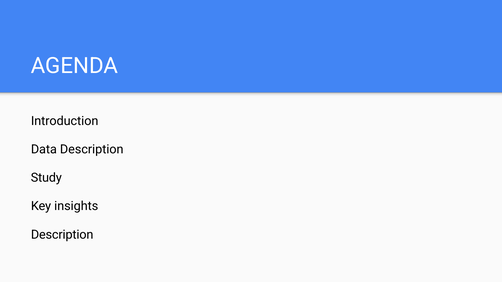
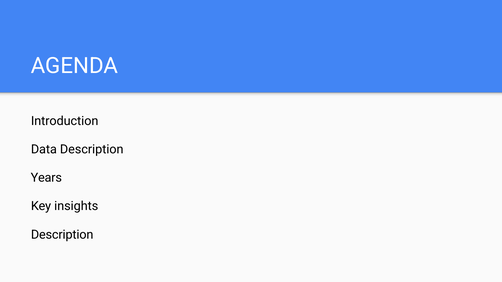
Study: Study -> Years (46, 178)
